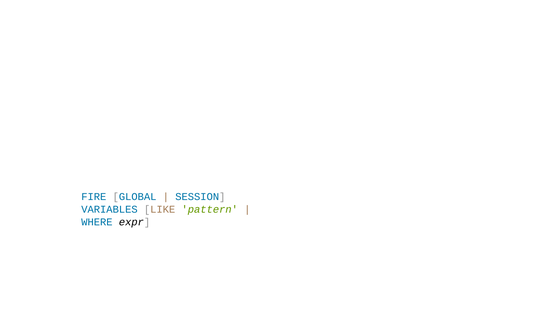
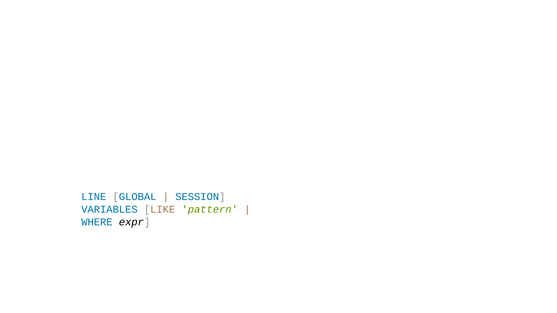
FIRE: FIRE -> LINE (94, 197)
